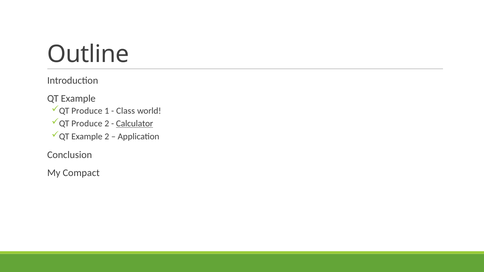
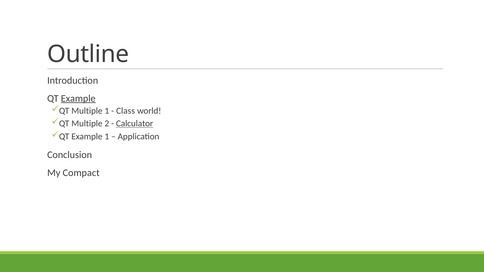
Example underline: none -> present (78, 98)
Produce: Produce -> Multiple (87, 111)
Produce: Produce -> Multiple (87, 124)
Example 2: 2 -> 1 (107, 137)
